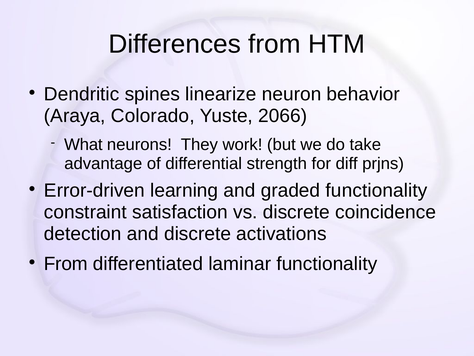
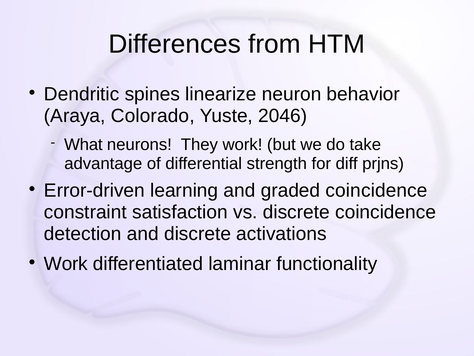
2066: 2066 -> 2046 (283, 116)
graded functionality: functionality -> coincidence (377, 190)
From: From -> Work (66, 264)
